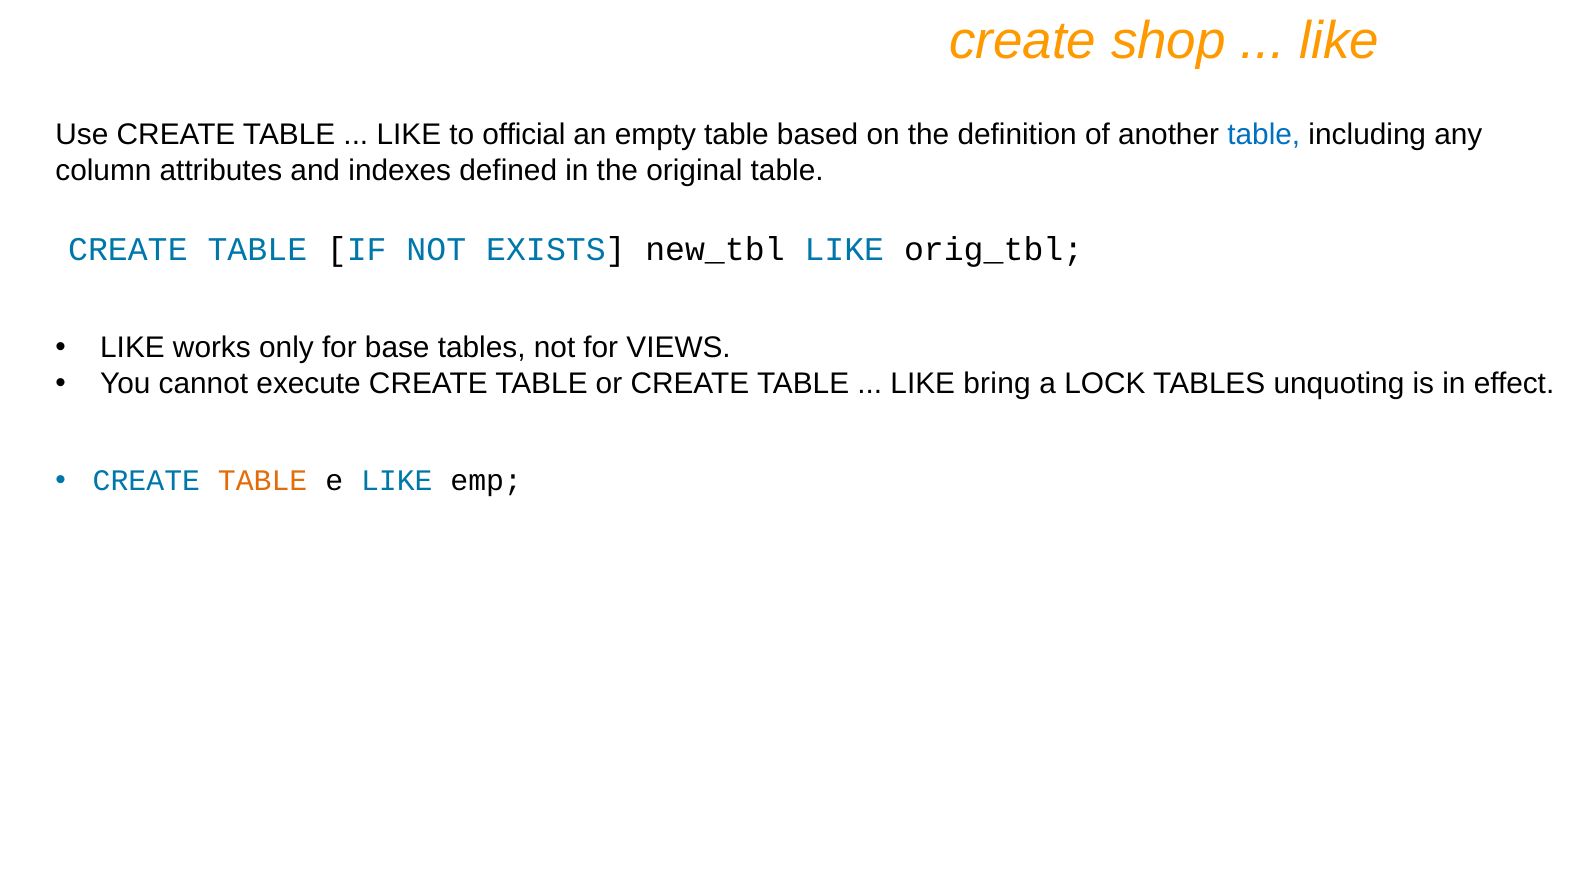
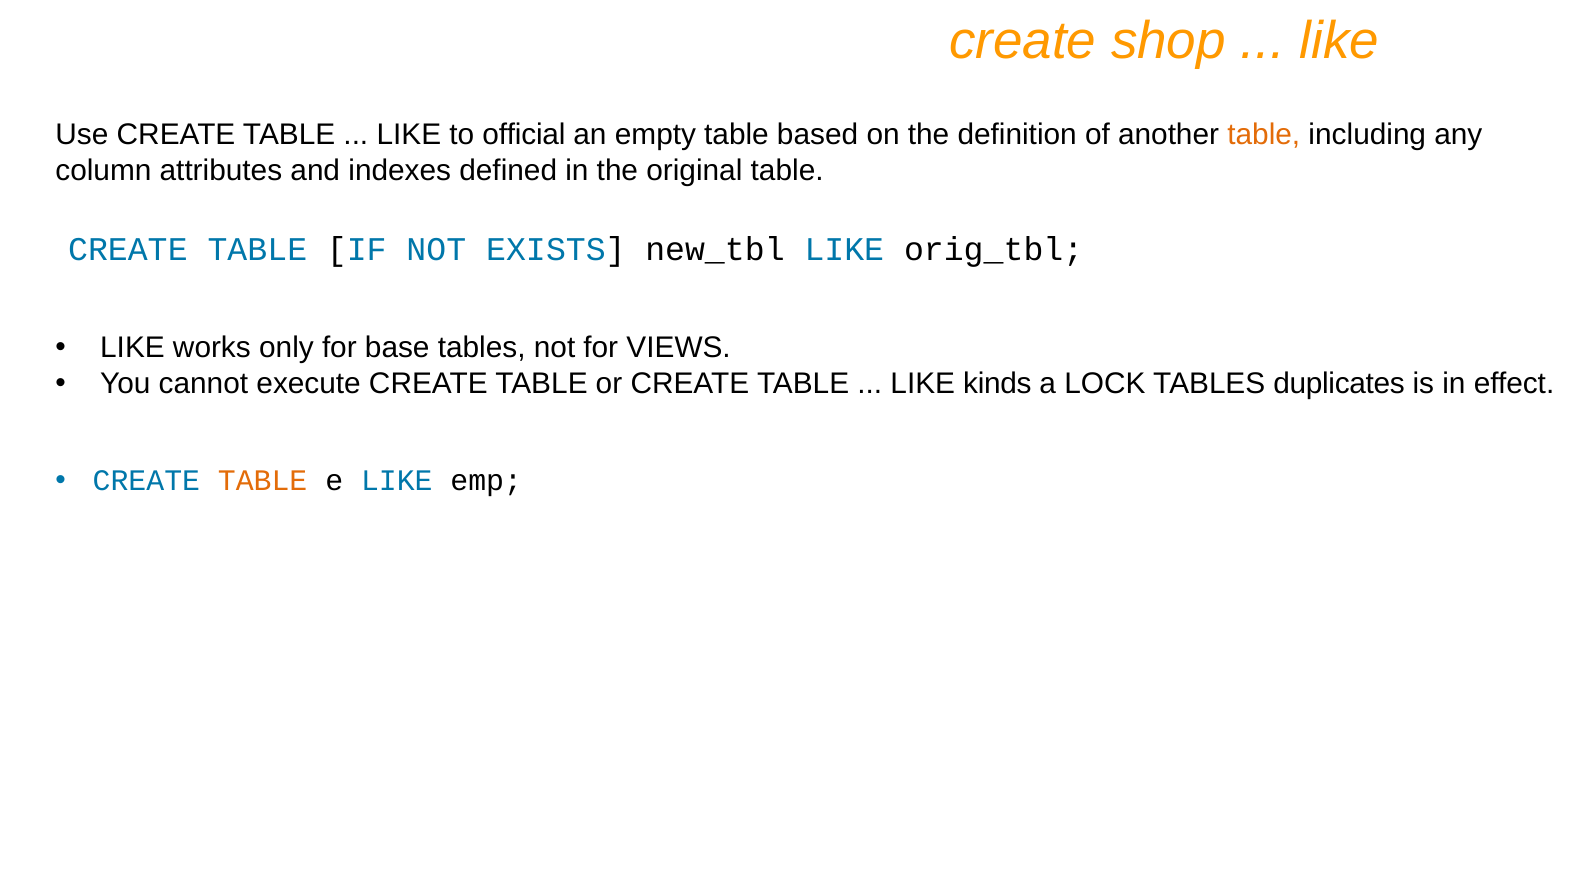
table colour: blue -> orange (1264, 135)
bring: bring -> kinds (997, 384)
unquoting: unquoting -> duplicates (1339, 384)
